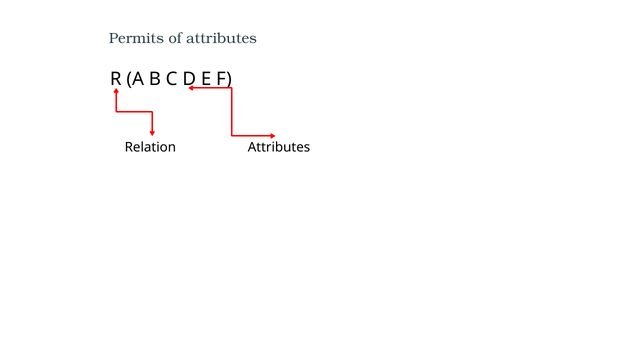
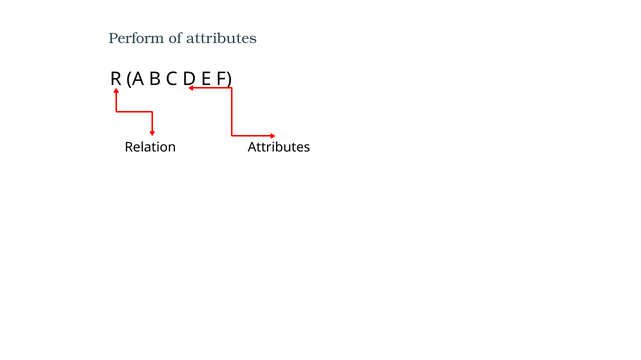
Permits: Permits -> Perform (136, 39)
